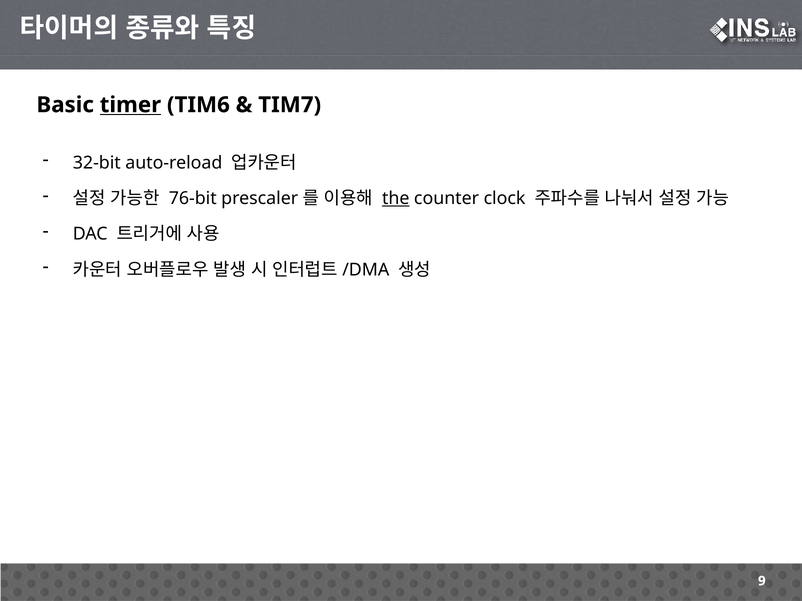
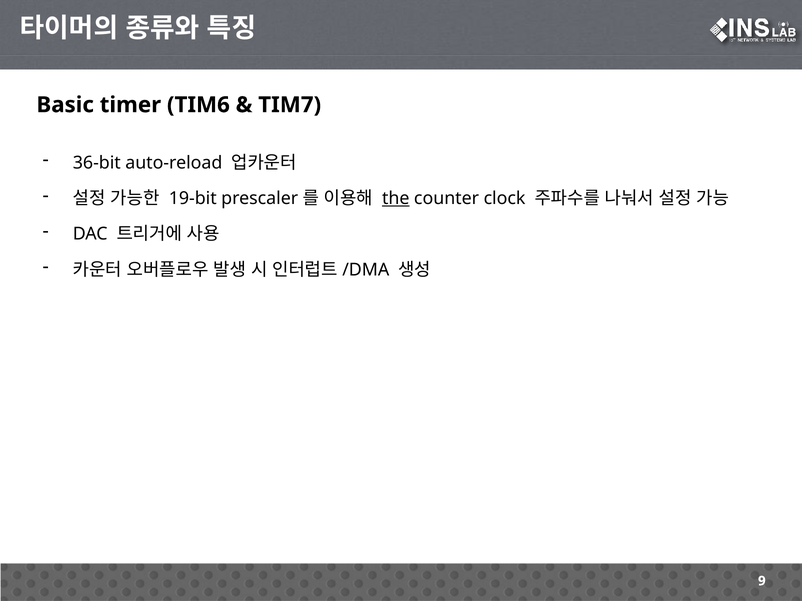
timer underline: present -> none (130, 105)
32-bit: 32-bit -> 36-bit (97, 163)
76-bit: 76-bit -> 19-bit (193, 199)
